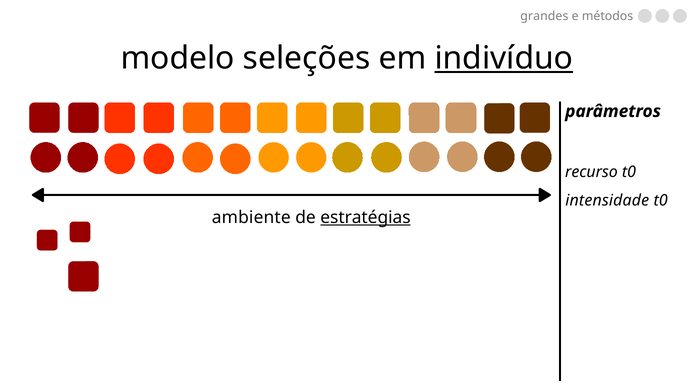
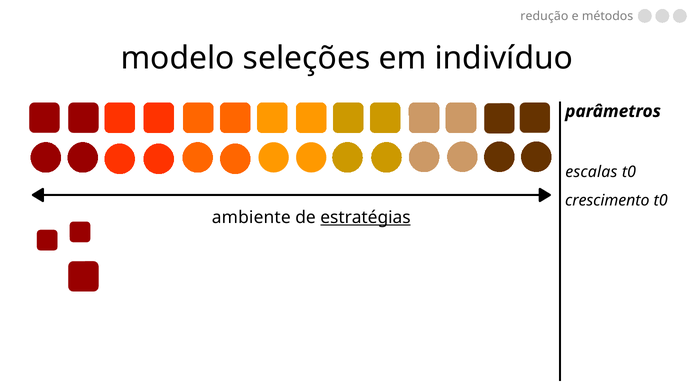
grandes: grandes -> redução (544, 16)
indivíduo underline: present -> none (504, 58)
recurso: recurso -> escalas (591, 172)
intensidade: intensidade -> crescimento (607, 201)
